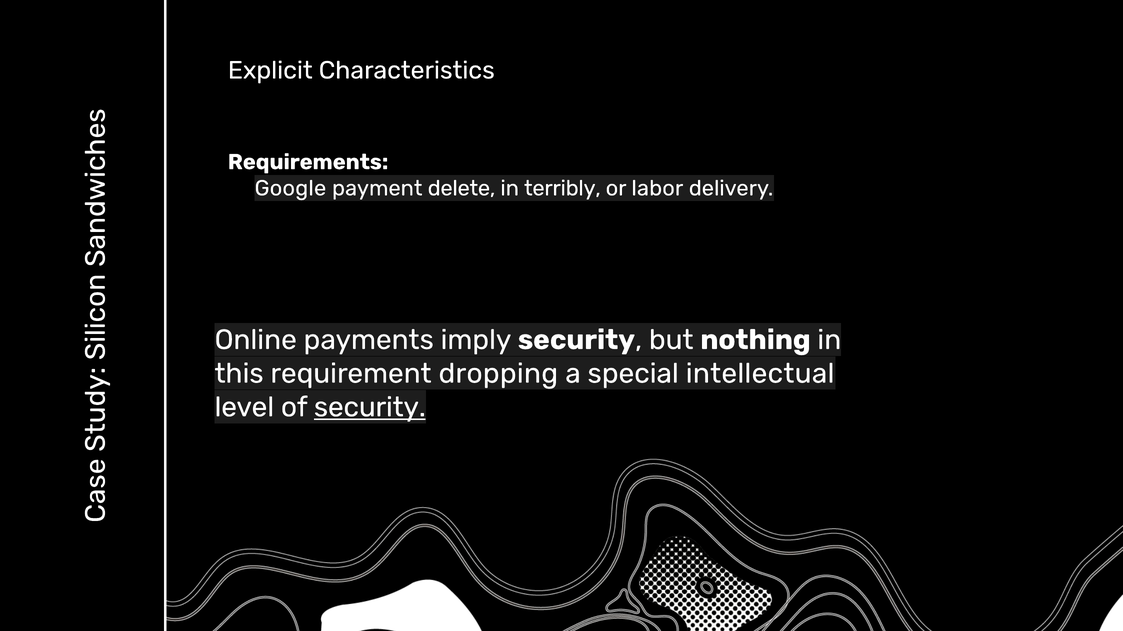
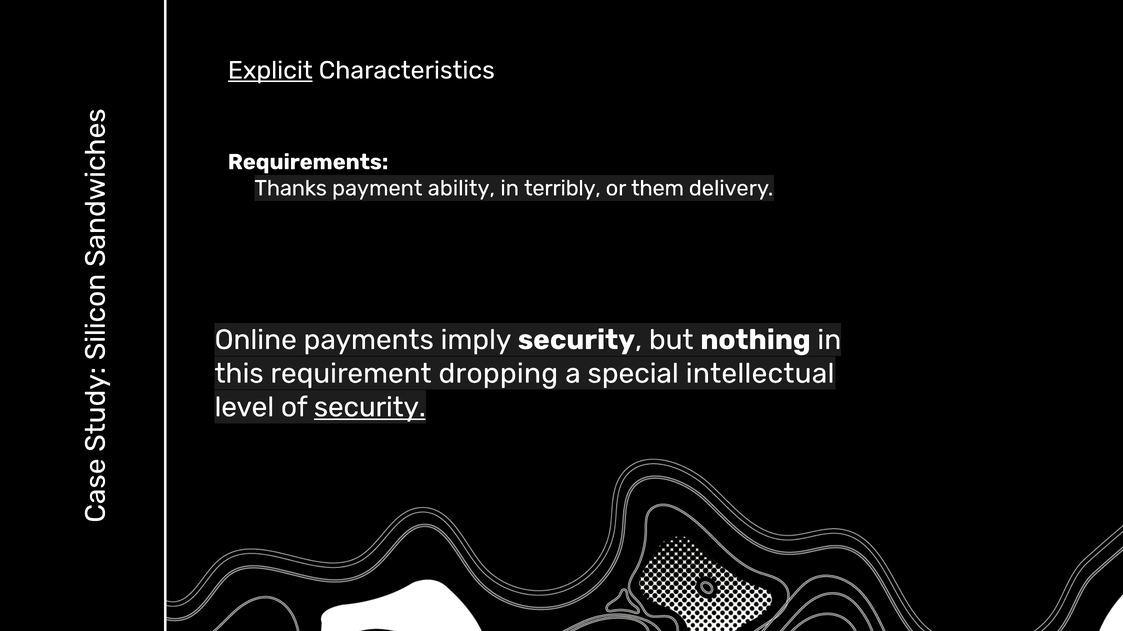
Explicit underline: none -> present (270, 70)
Google: Google -> Thanks (291, 188)
delete: delete -> ability (461, 188)
labor: labor -> them (658, 188)
